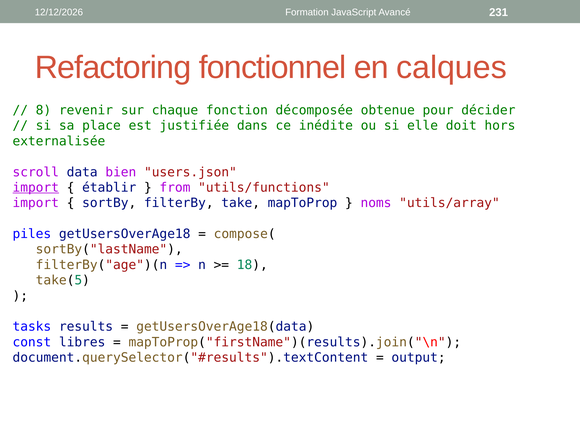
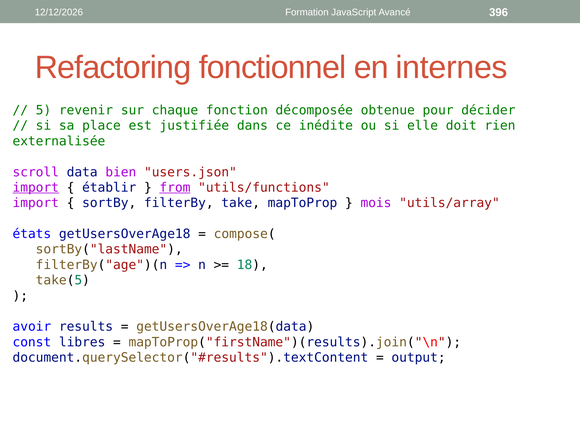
231: 231 -> 396 (499, 12)
calques: calques -> internes (452, 67)
8: 8 -> 5 (43, 110)
hors: hors -> rien (500, 126)
from underline: none -> present (175, 188)
noms: noms -> mois (376, 203)
piles: piles -> états (32, 234)
tasks: tasks -> avoir (32, 327)
